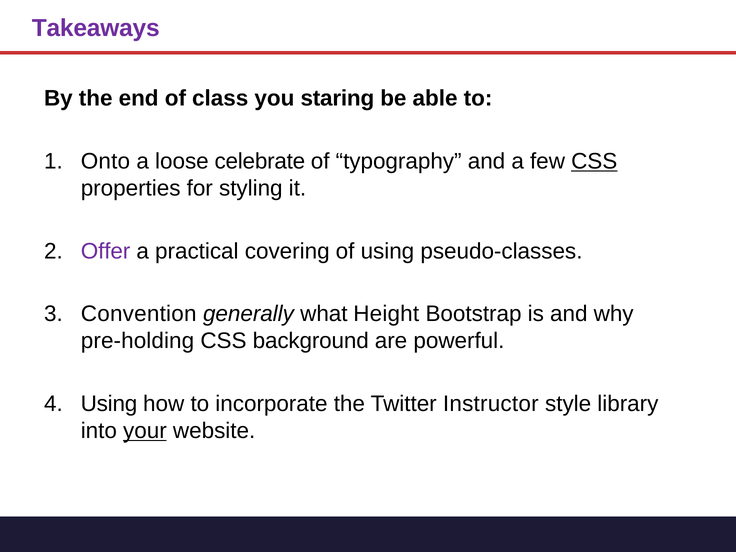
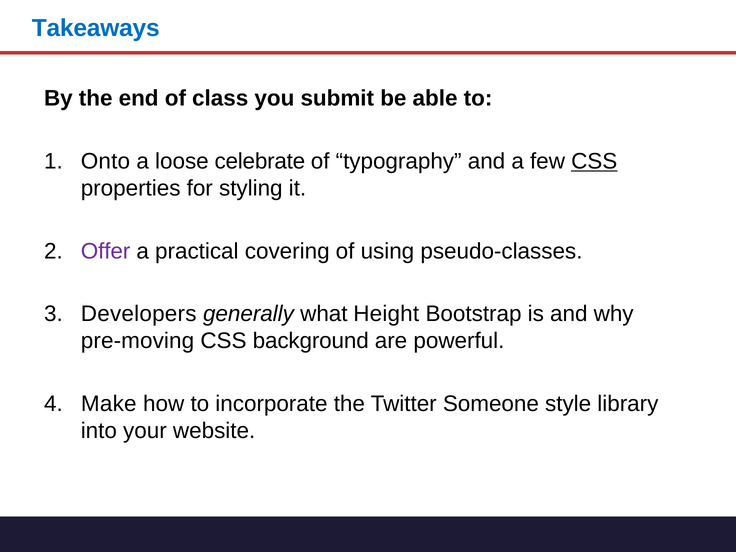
Takeaways colour: purple -> blue (96, 28)
staring: staring -> submit (337, 98)
Convention: Convention -> Developers (139, 314)
pre-holding: pre-holding -> pre-moving (138, 341)
Using: Using -> Make (109, 404)
Instructor: Instructor -> Someone (491, 404)
your underline: present -> none (145, 431)
